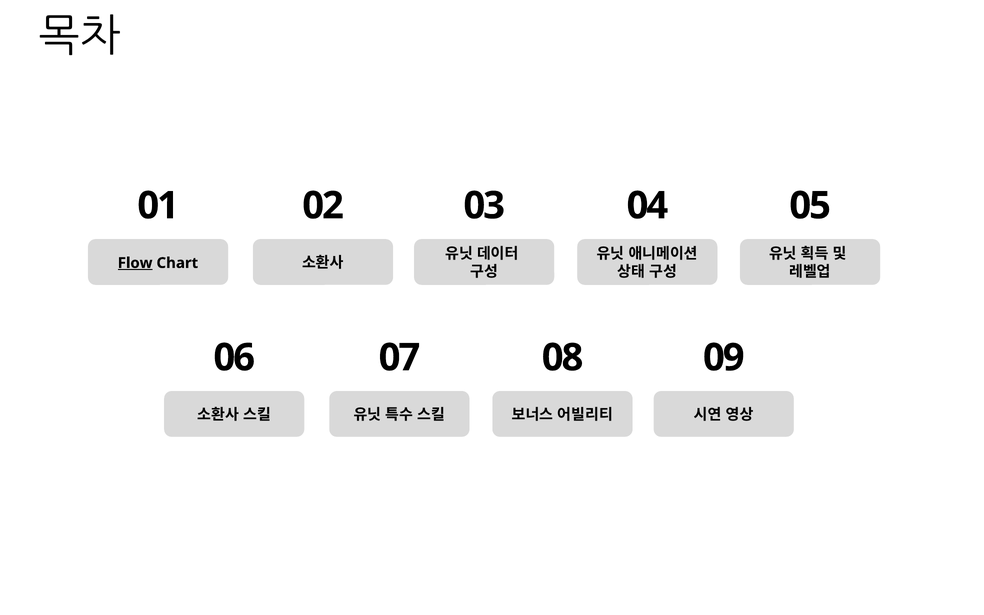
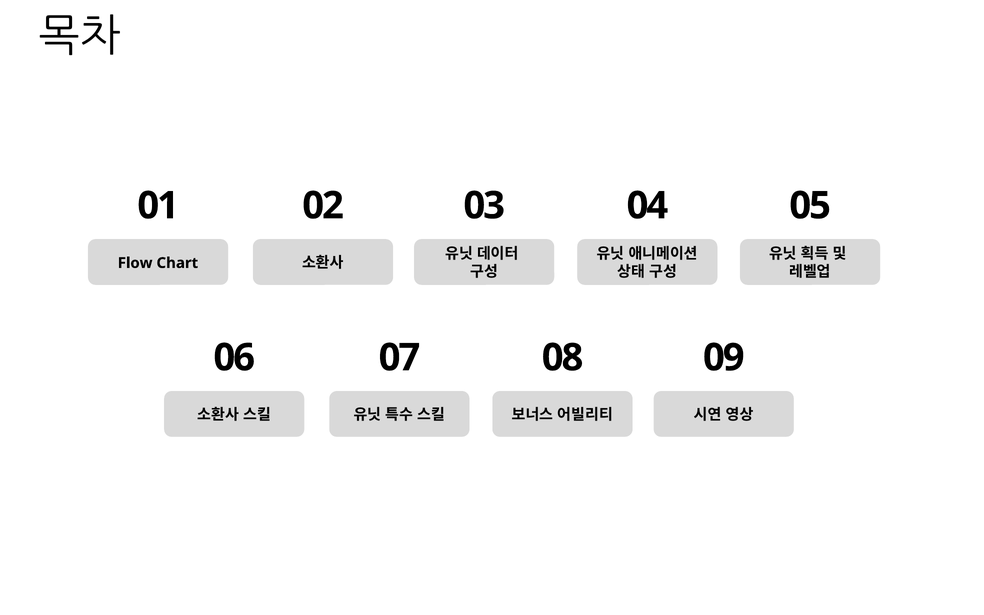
Flow underline: present -> none (135, 263)
